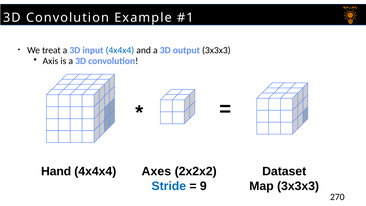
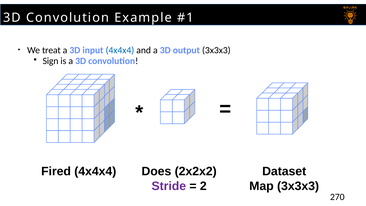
Axis: Axis -> Sign (51, 61)
Hand: Hand -> Fired (56, 171)
Axes: Axes -> Does (156, 171)
Stride colour: blue -> purple (169, 186)
9: 9 -> 2 (203, 186)
